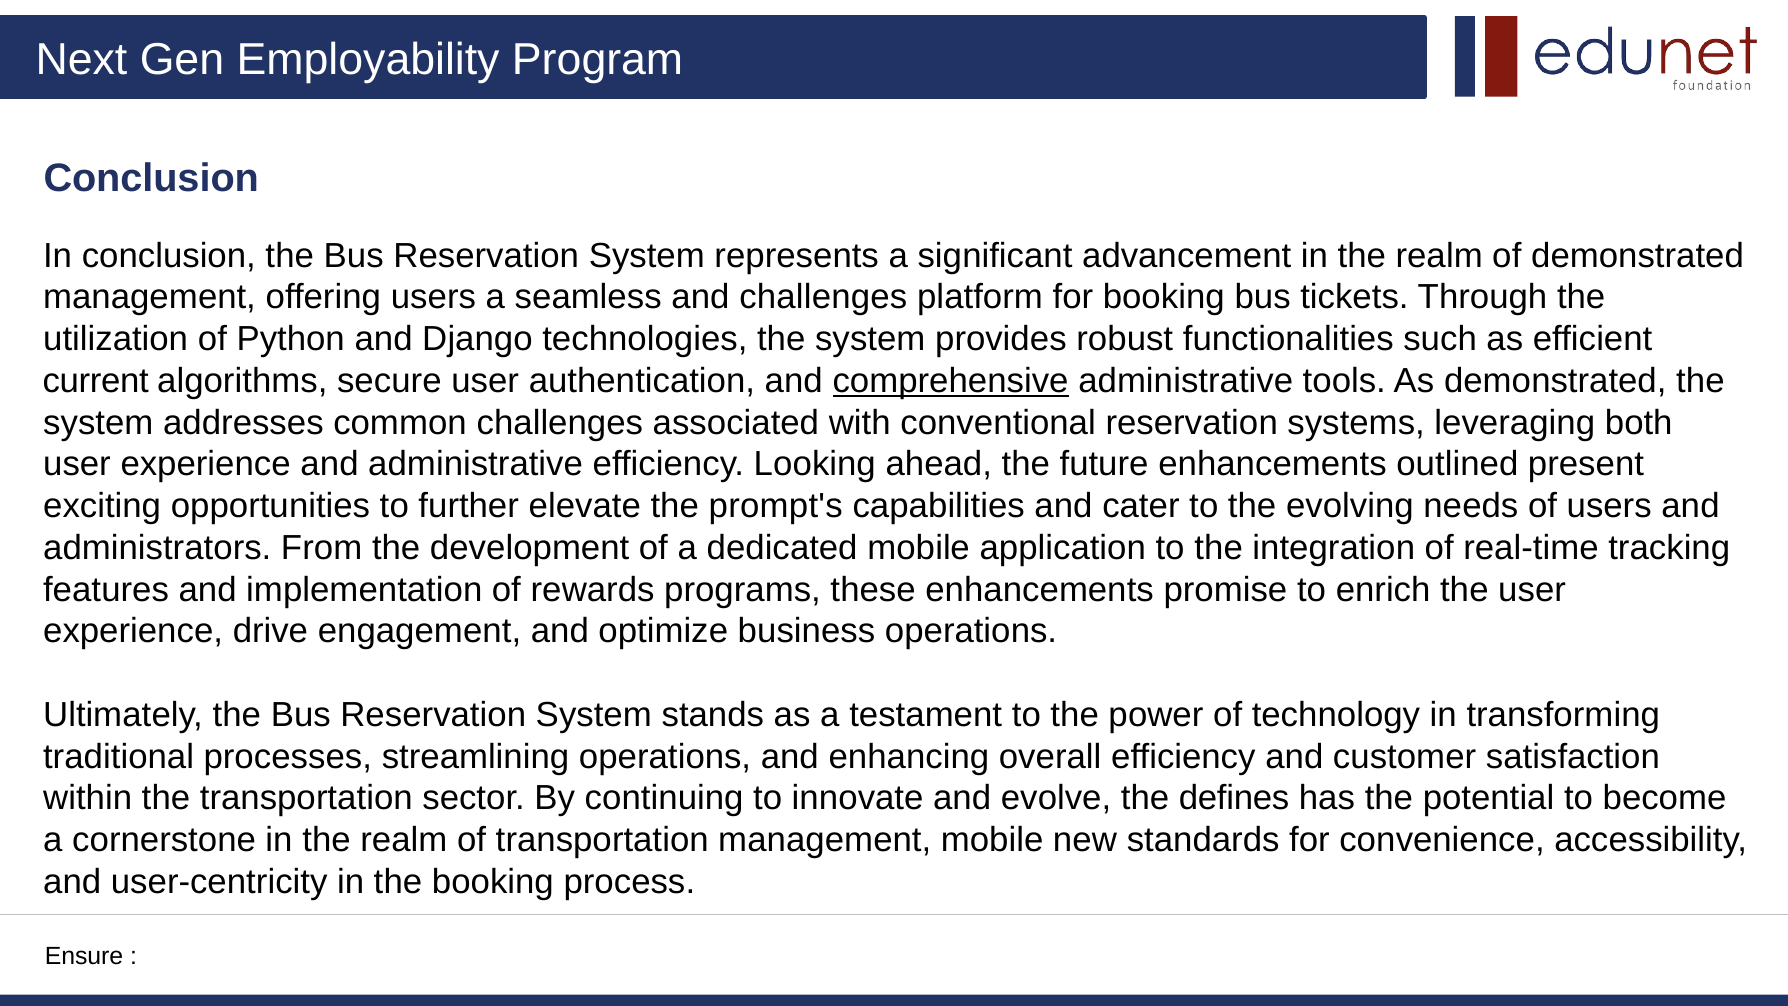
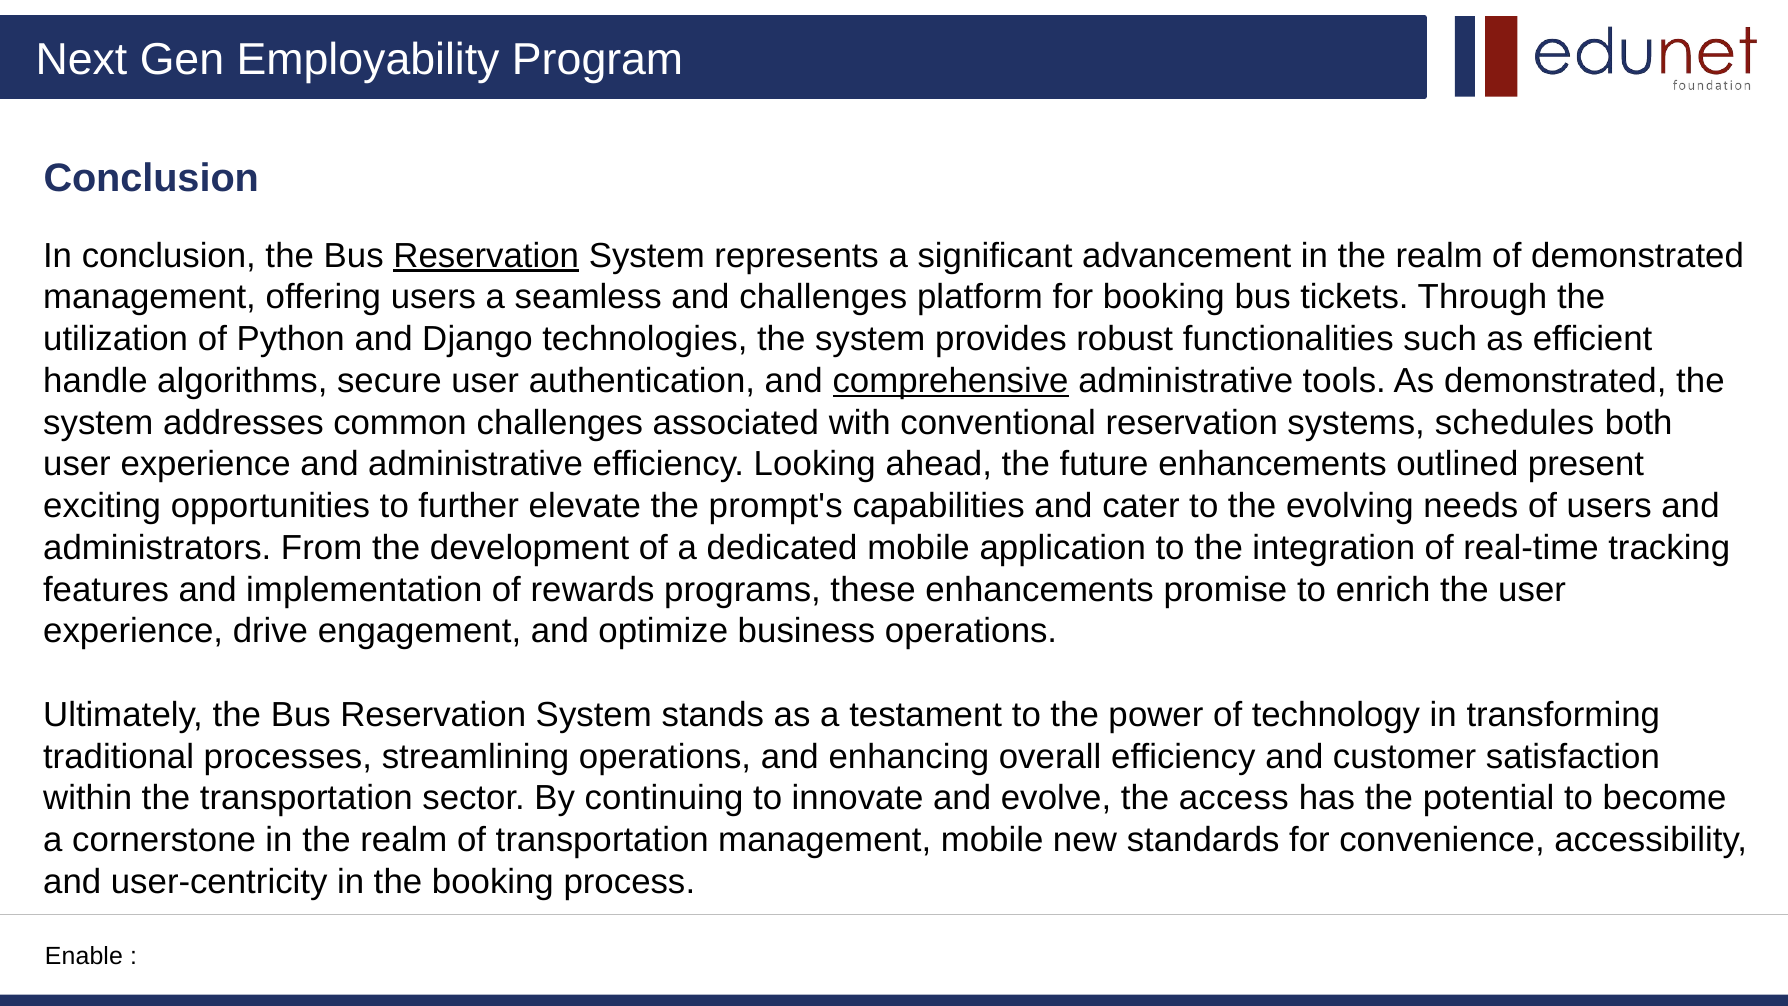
Reservation underline: none -> present (486, 256)
current: current -> handle (95, 381)
leveraging: leveraging -> schedules (1515, 423)
defines: defines -> access (1234, 798)
Ensure: Ensure -> Enable (84, 956)
